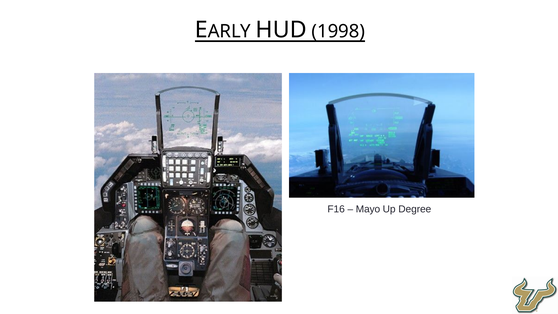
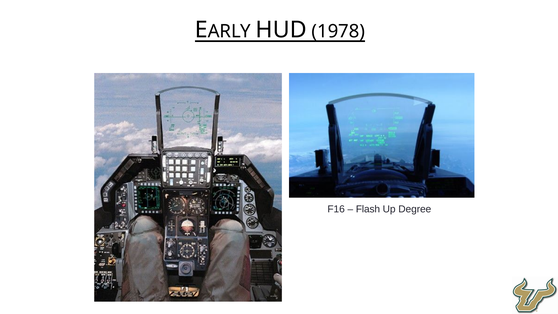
1998: 1998 -> 1978 (338, 31)
Mayo: Mayo -> Flash (368, 209)
